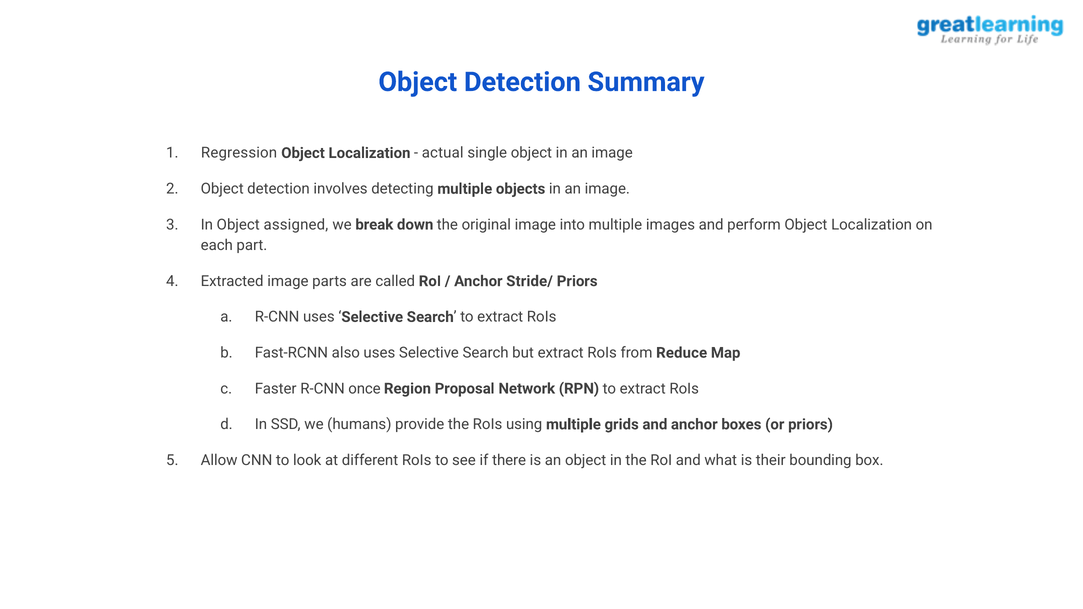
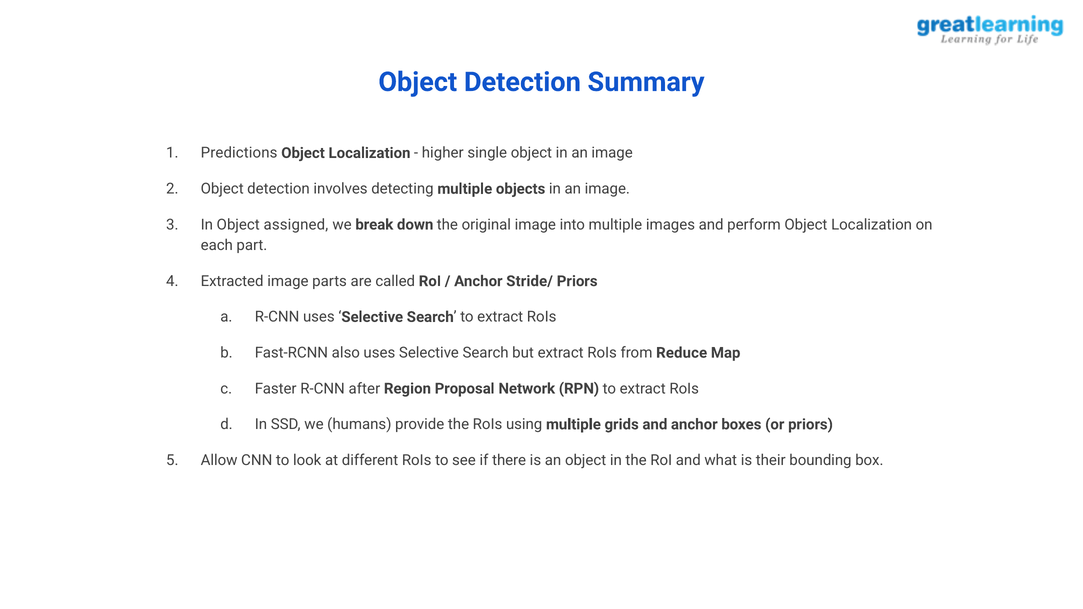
Regression: Regression -> Predictions (239, 153)
actual: actual -> higher (443, 153)
once: once -> after (364, 389)
